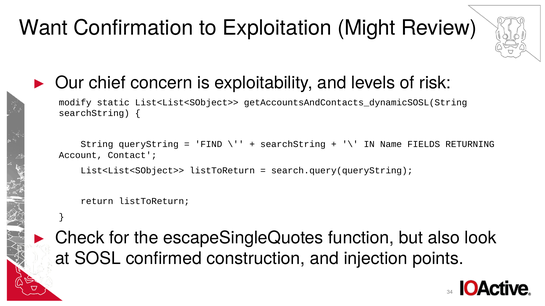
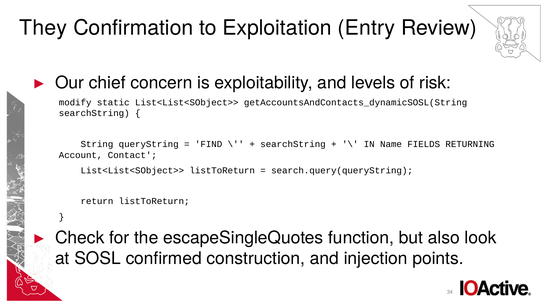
Want: Want -> They (43, 28)
Might: Might -> Entry (366, 28)
